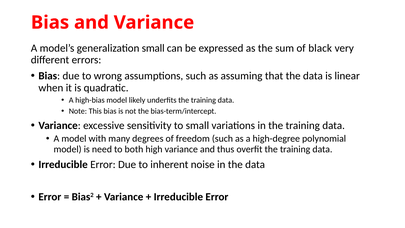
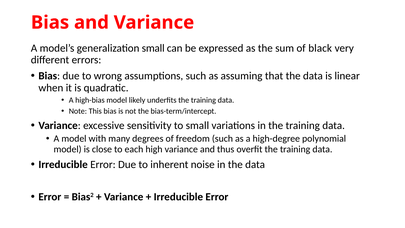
need: need -> close (102, 149)
both: both -> each (134, 149)
